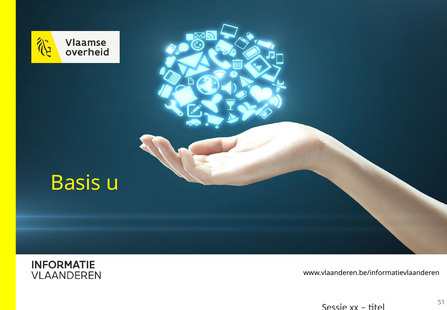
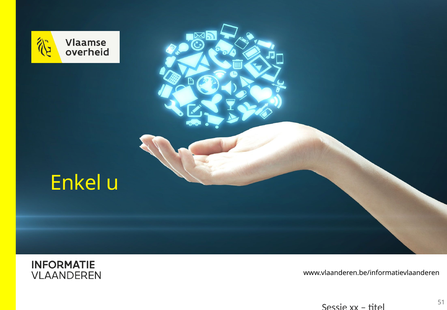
Basis: Basis -> Enkel (76, 183)
